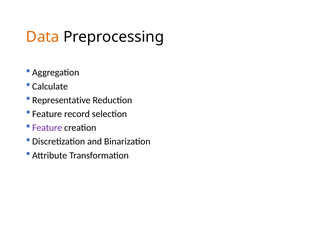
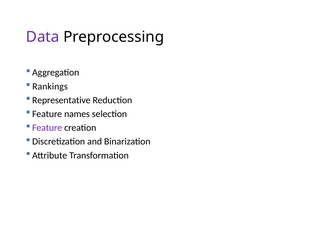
Data colour: orange -> purple (43, 37)
Calculate: Calculate -> Rankings (50, 87)
record: record -> names (77, 114)
